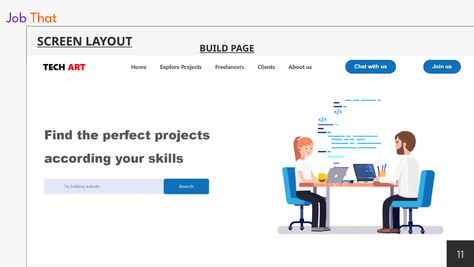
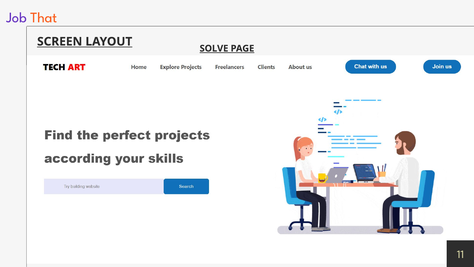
BUILD: BUILD -> SOLVE (214, 48)
